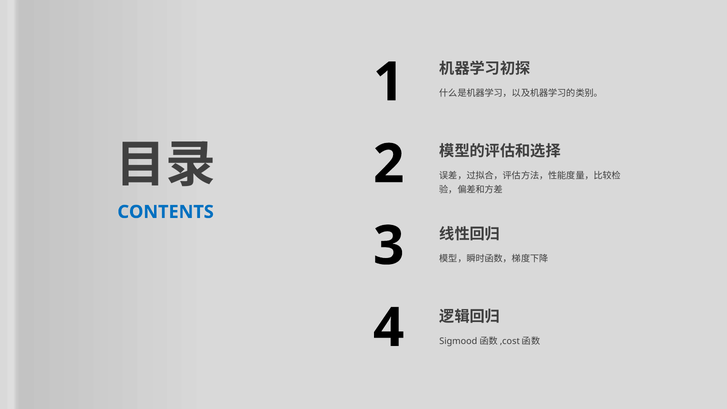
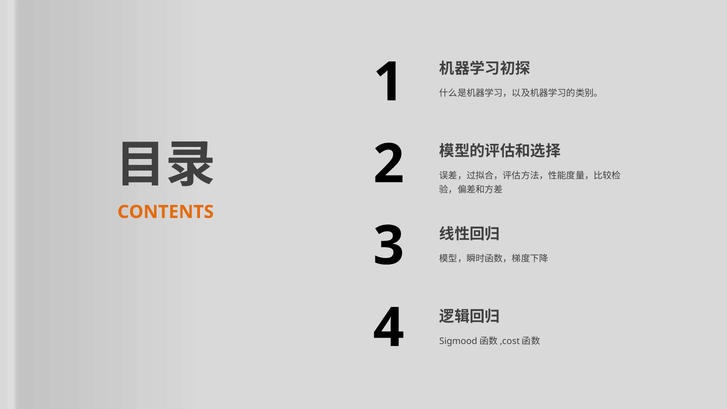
CONTENTS colour: blue -> orange (166, 212)
